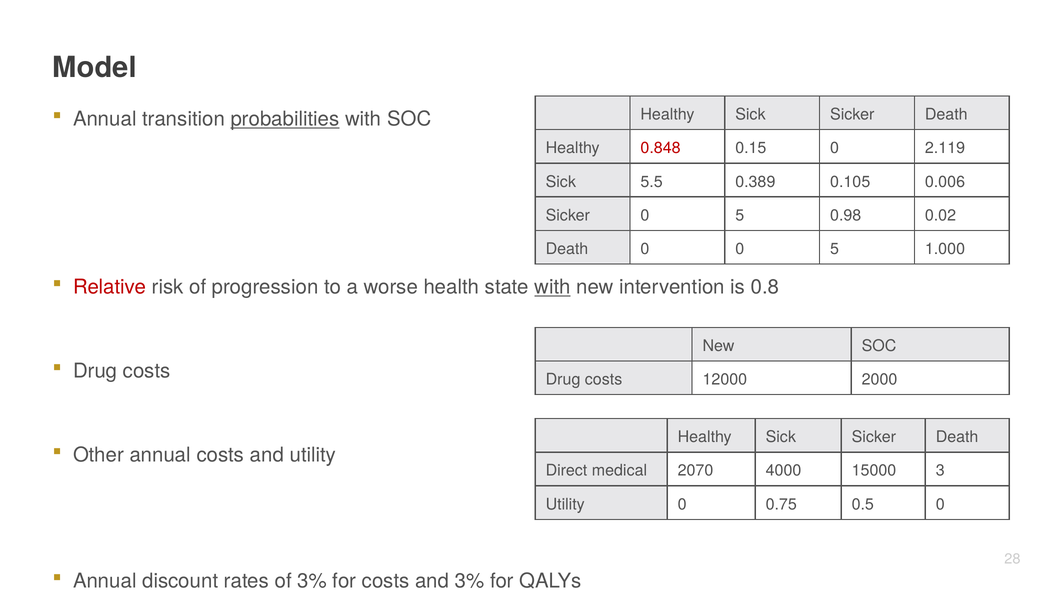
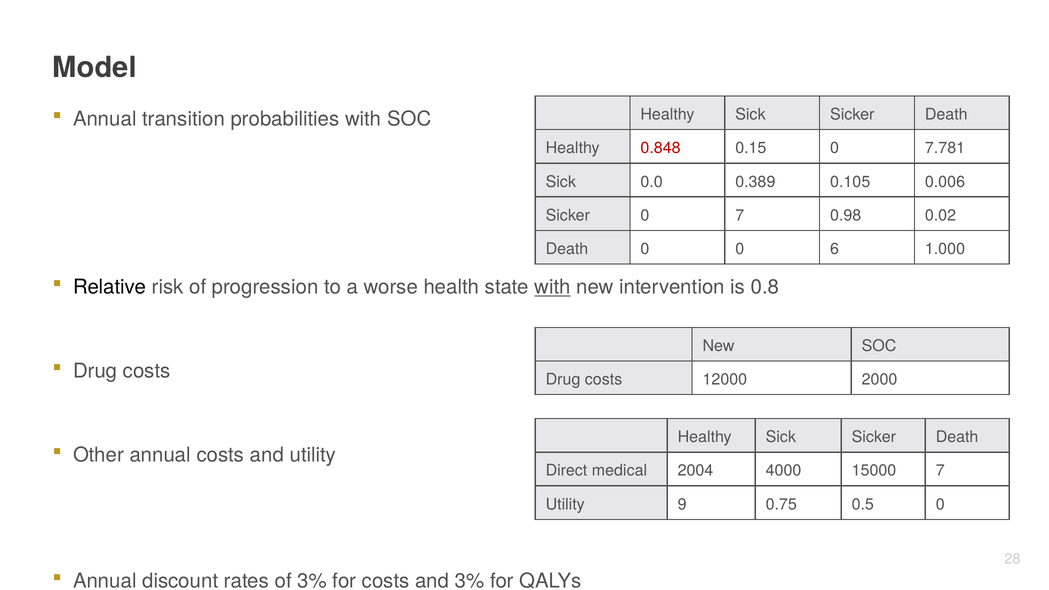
probabilities underline: present -> none (285, 119)
2.119: 2.119 -> 7.781 (945, 148)
5.5: 5.5 -> 0.0 (652, 182)
Sicker 0 5: 5 -> 7 (740, 215)
0 0 5: 5 -> 6 (835, 249)
Relative colour: red -> black (110, 287)
2070: 2070 -> 2004 (695, 471)
15000 3: 3 -> 7 (940, 471)
Utility 0: 0 -> 9 (682, 504)
